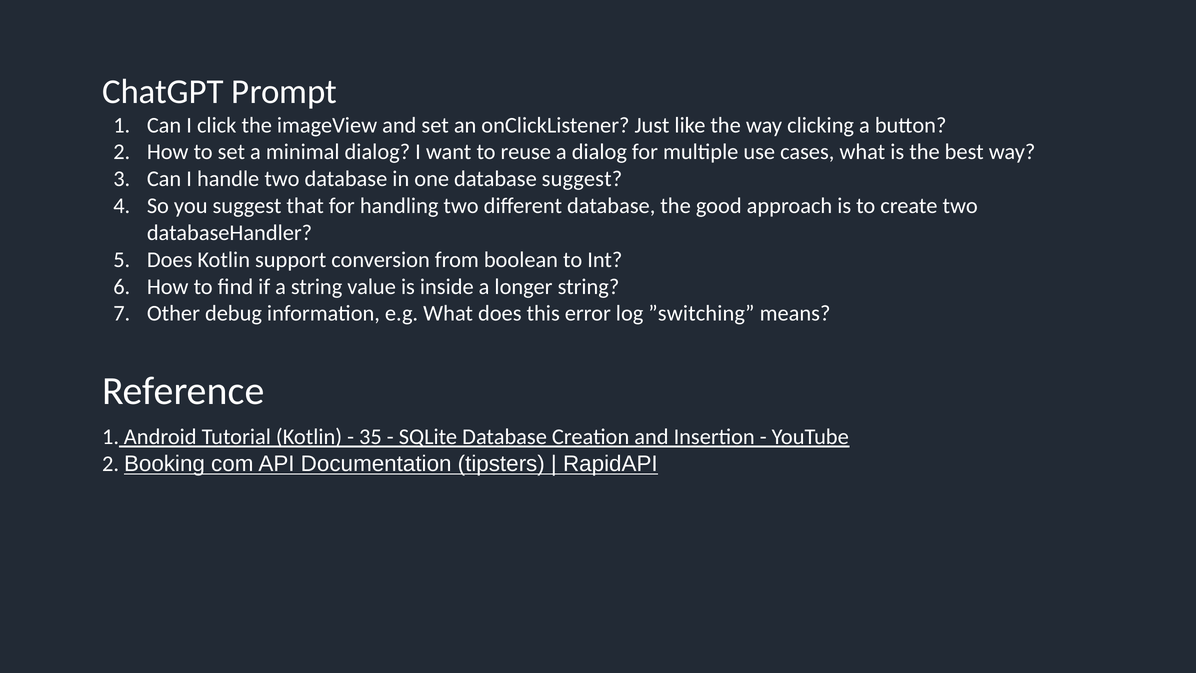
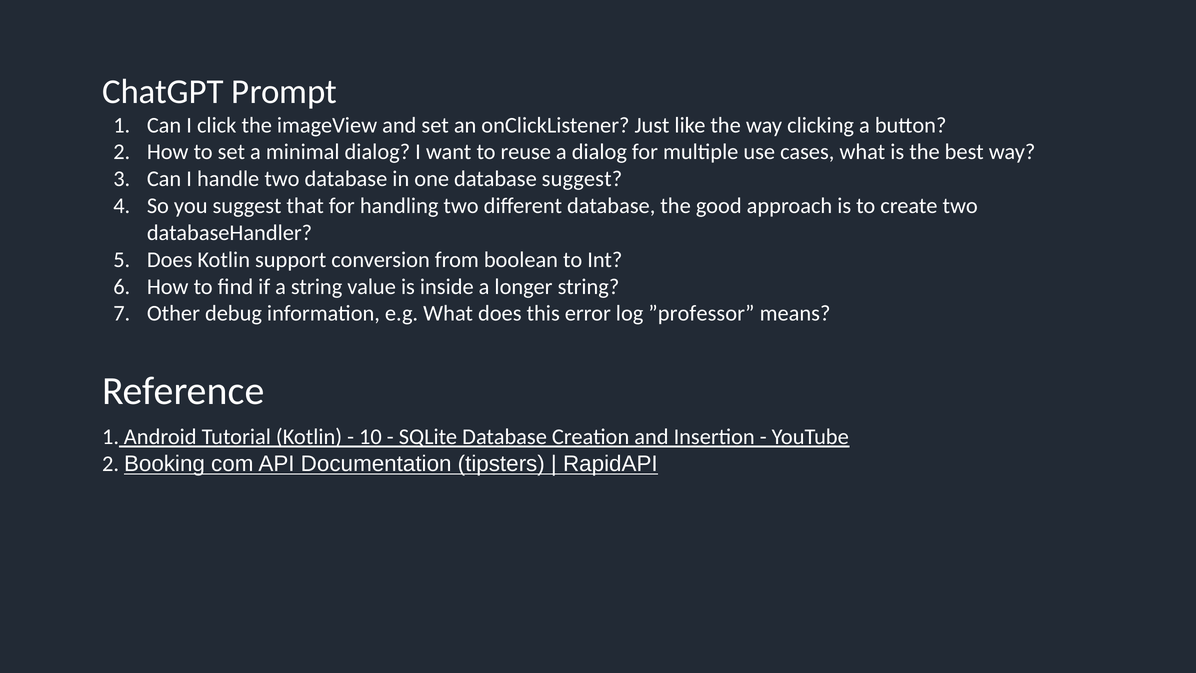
”switching: ”switching -> ”professor (701, 313)
35: 35 -> 10 (370, 437)
